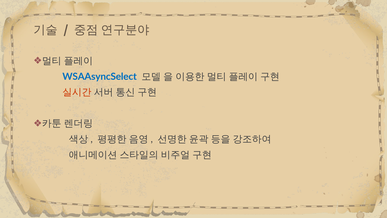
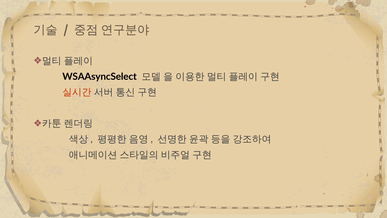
WSAAsyncSelect colour: blue -> black (100, 76)
